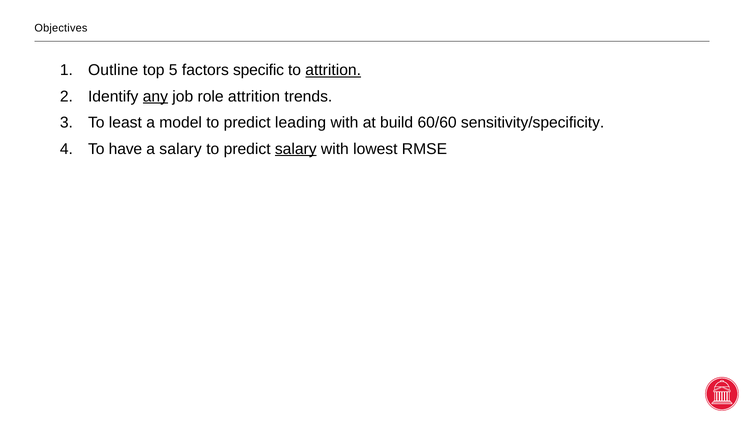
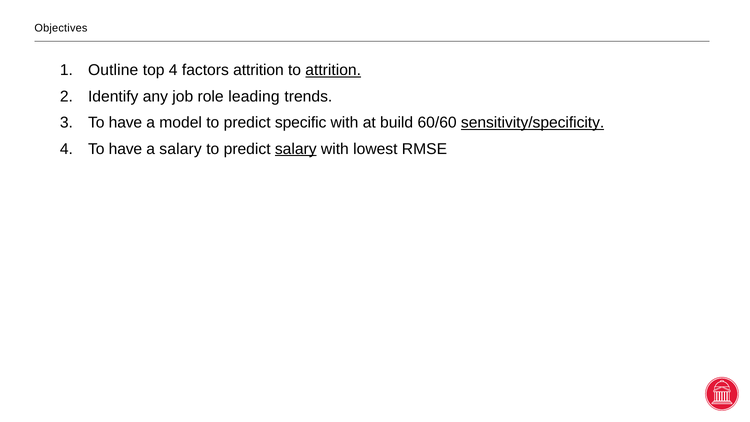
top 5: 5 -> 4 (173, 70)
factors specific: specific -> attrition (258, 70)
any underline: present -> none (155, 96)
role attrition: attrition -> leading (254, 96)
3 To least: least -> have (125, 123)
leading: leading -> specific (301, 123)
sensitivity/specificity underline: none -> present (533, 123)
